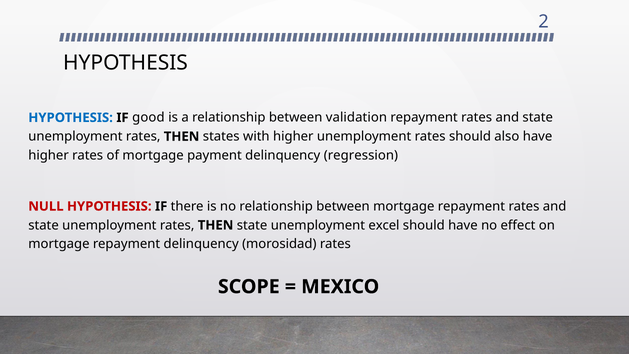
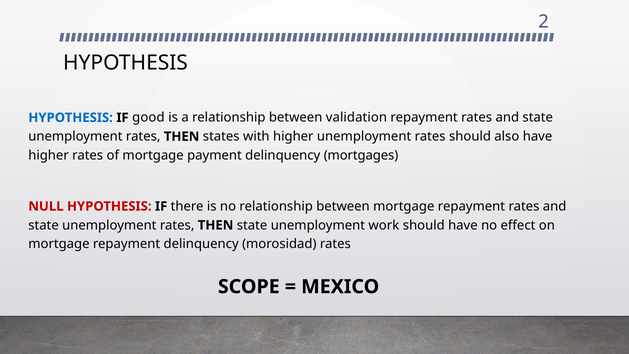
regression: regression -> mortgages (361, 155)
excel: excel -> work (384, 225)
